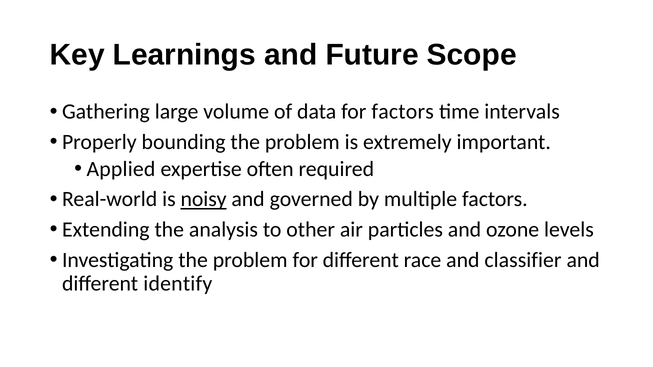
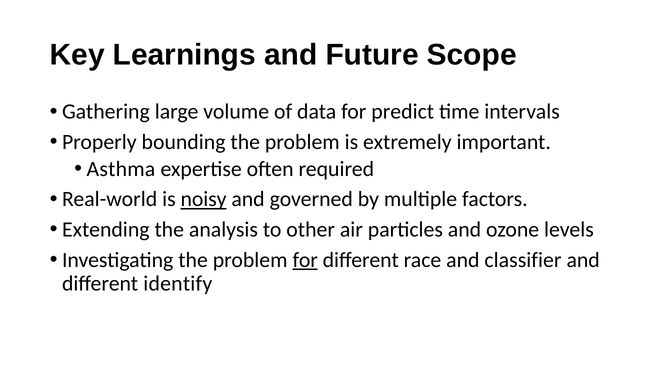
for factors: factors -> predict (403, 112)
Applied: Applied -> Asthma (121, 169)
for underline: none -> present (305, 260)
